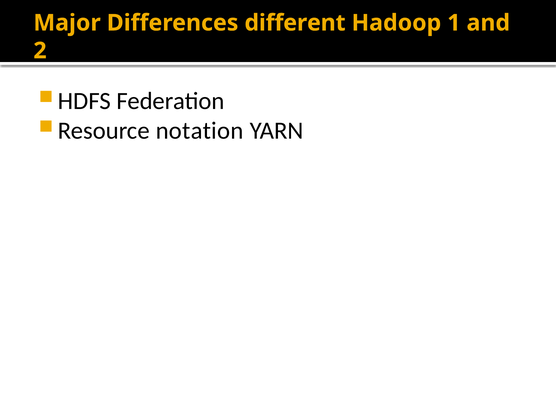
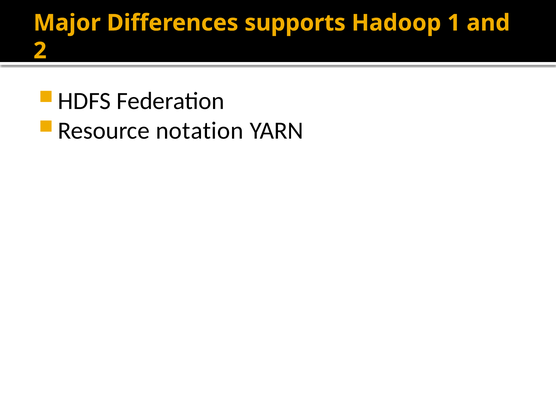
different: different -> supports (295, 23)
